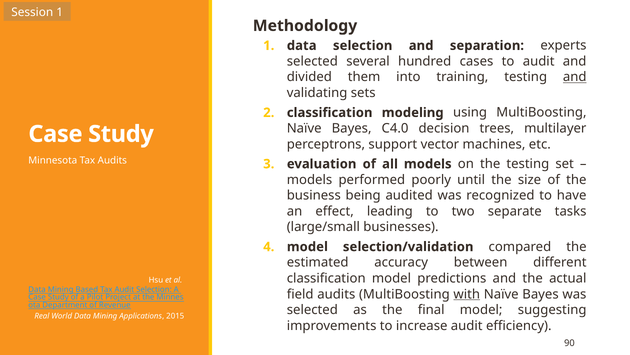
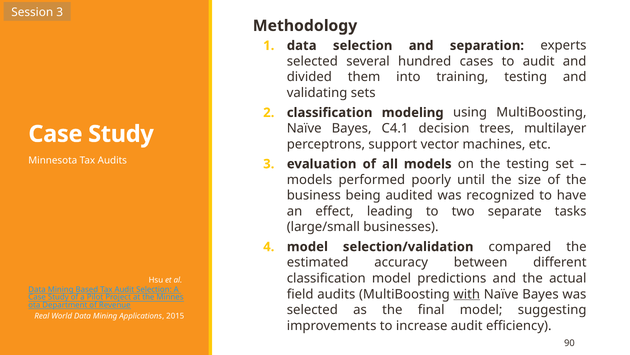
Session 1: 1 -> 3 (60, 12)
and underline: present -> none (575, 77)
C4.0: C4.0 -> C4.1 (395, 128)
